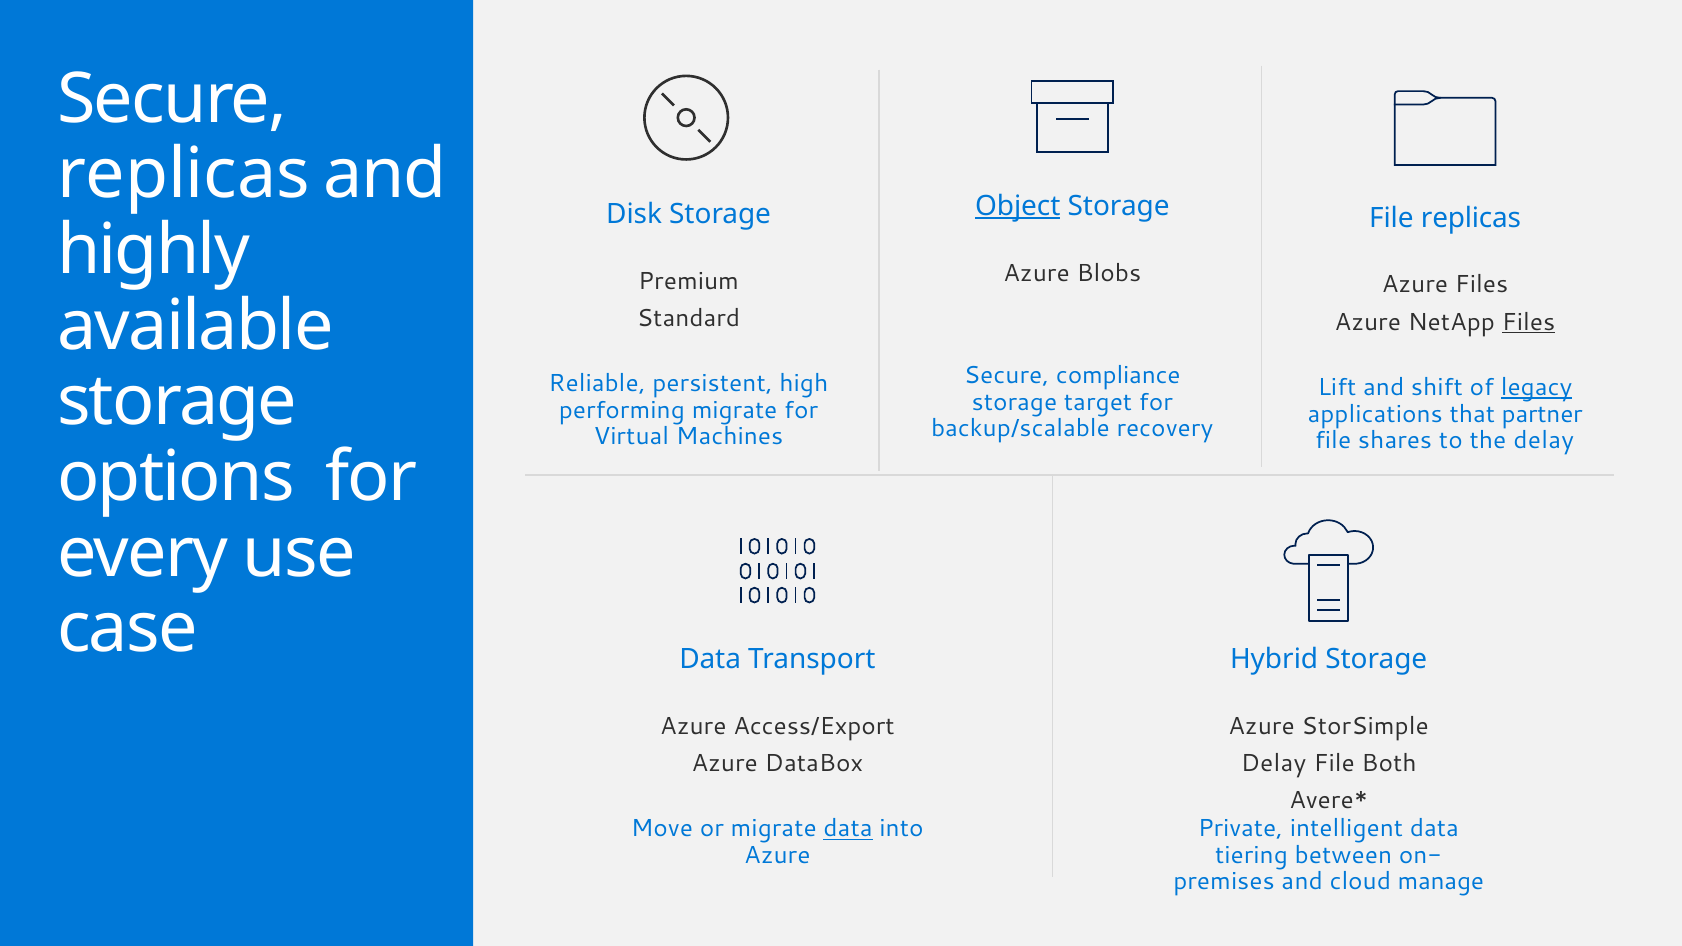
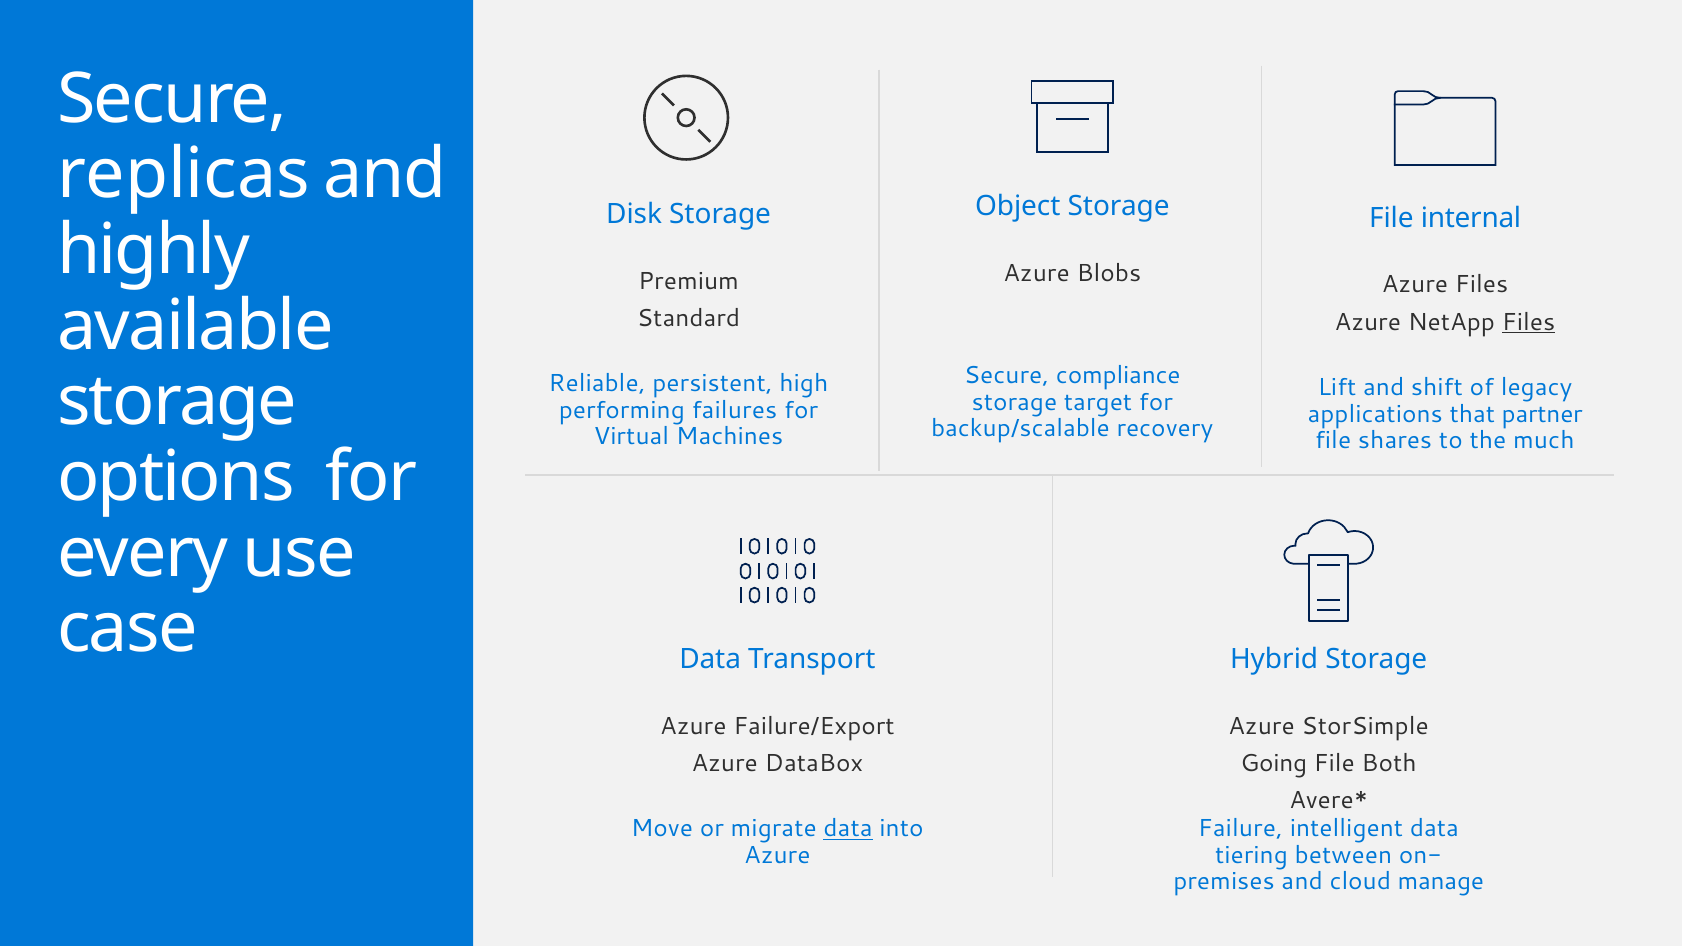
Object underline: present -> none (1018, 206)
File replicas: replicas -> internal (1471, 218)
legacy underline: present -> none (1537, 387)
performing migrate: migrate -> failures (735, 410)
the delay: delay -> much (1544, 440)
Access/Export: Access/Export -> Failure/Export (814, 726)
Delay: Delay -> Going (1274, 763)
Private: Private -> Failure (1240, 829)
